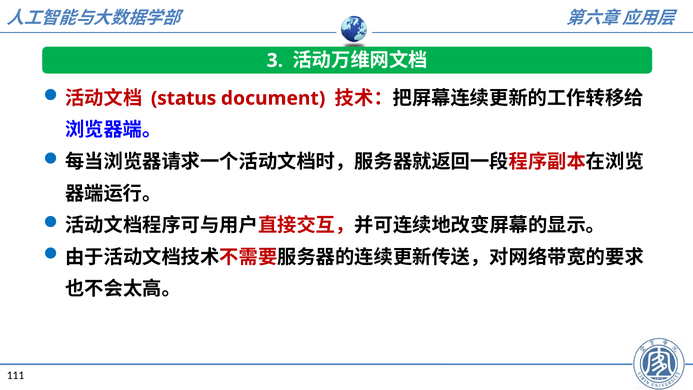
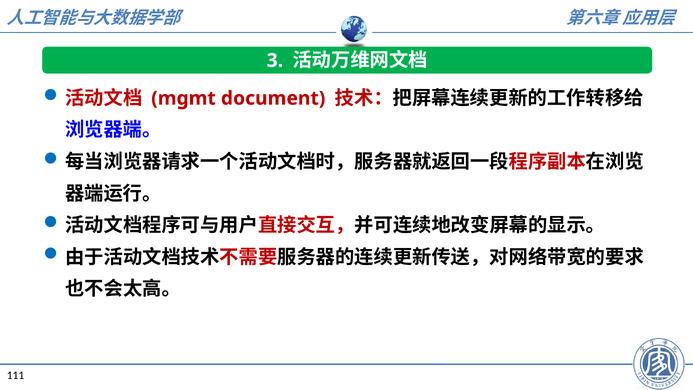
status: status -> mgmt (184, 98)
